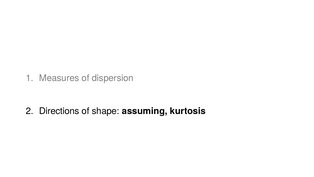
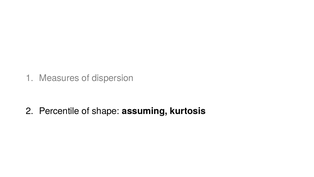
Directions: Directions -> Percentile (59, 111)
